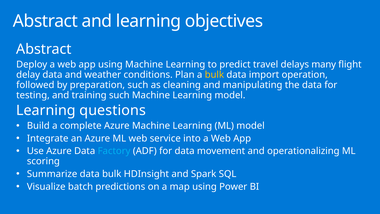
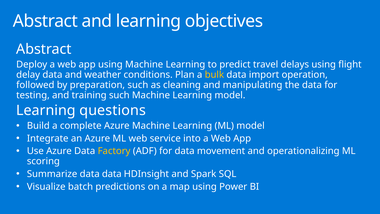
delays many: many -> using (324, 64)
Factory colour: light blue -> yellow (114, 151)
data bulk: bulk -> data (112, 174)
